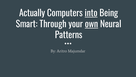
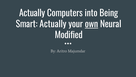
into underline: present -> none (91, 13)
Smart Through: Through -> Actually (53, 24)
Patterns: Patterns -> Modified (69, 35)
